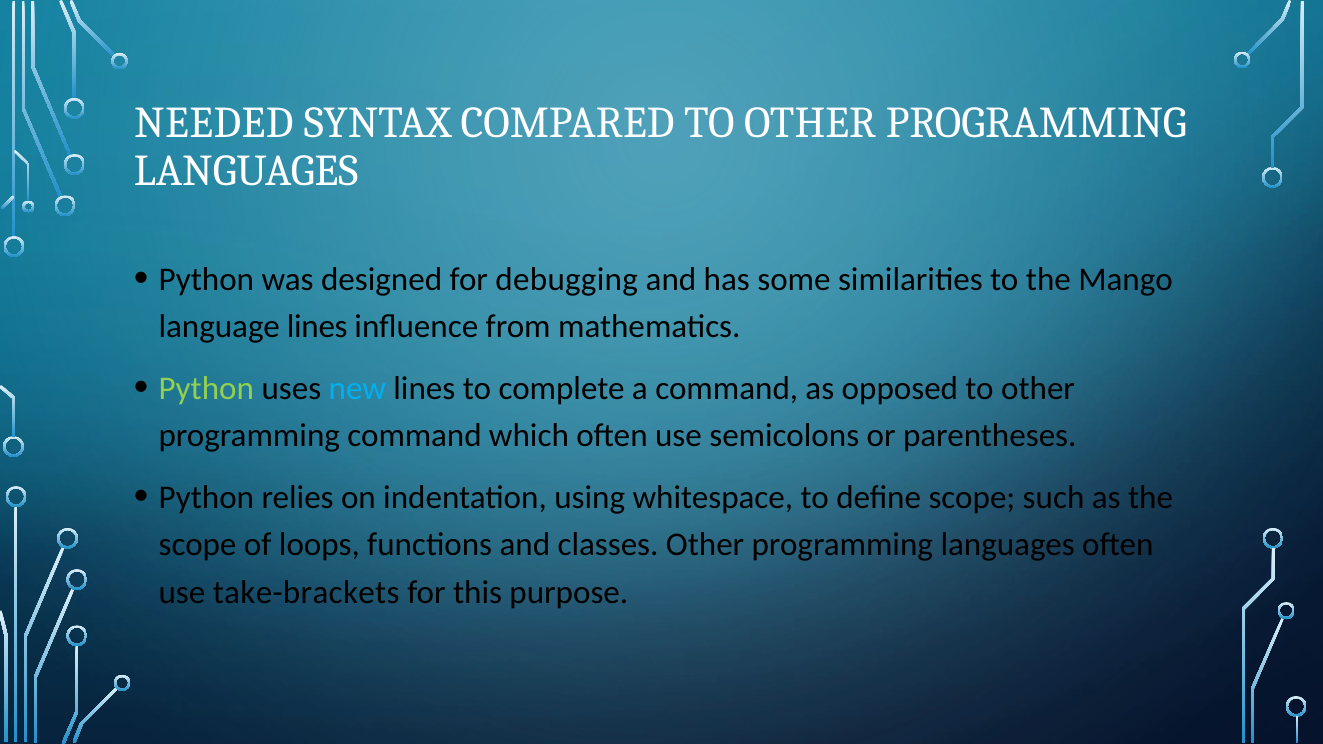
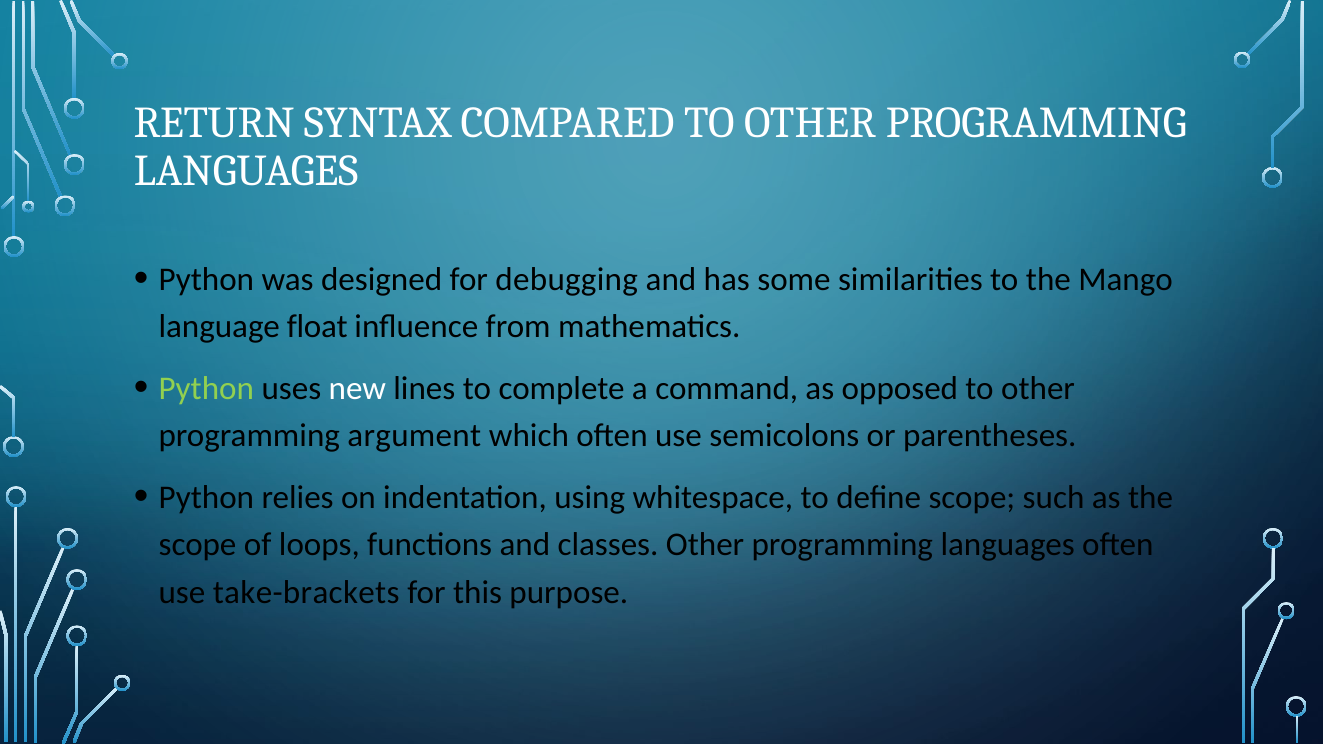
NEEDED: NEEDED -> RETURN (214, 123)
language lines: lines -> float (317, 327)
new colour: light blue -> white (357, 388)
programming command: command -> argument (414, 436)
